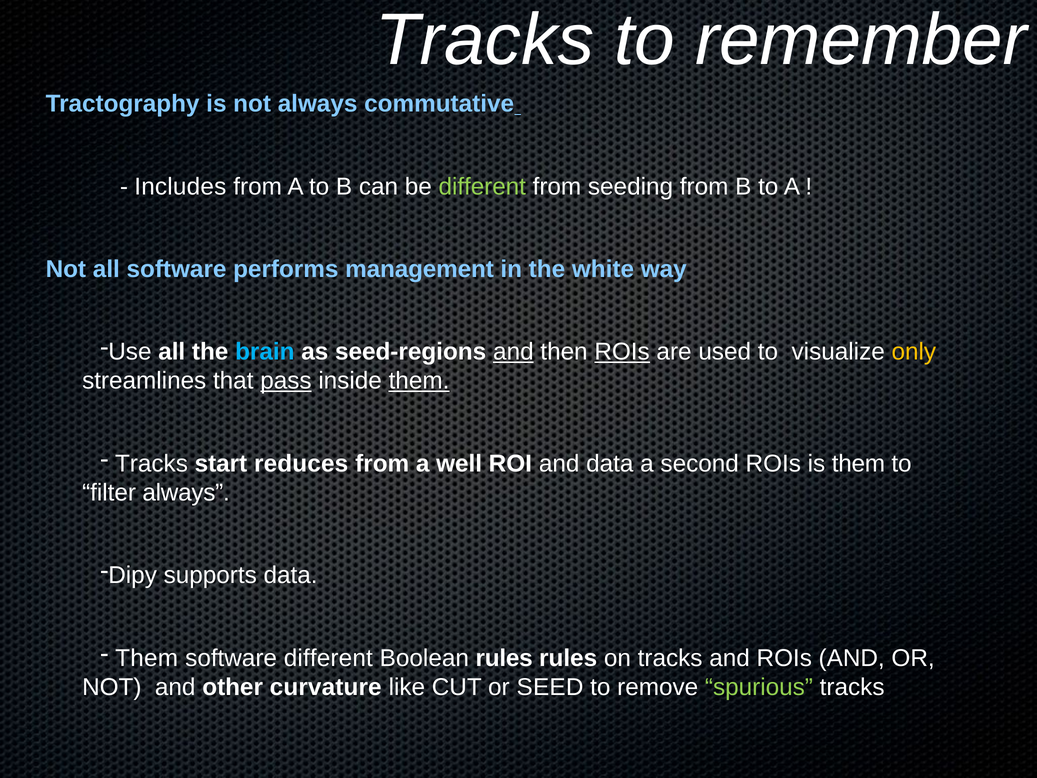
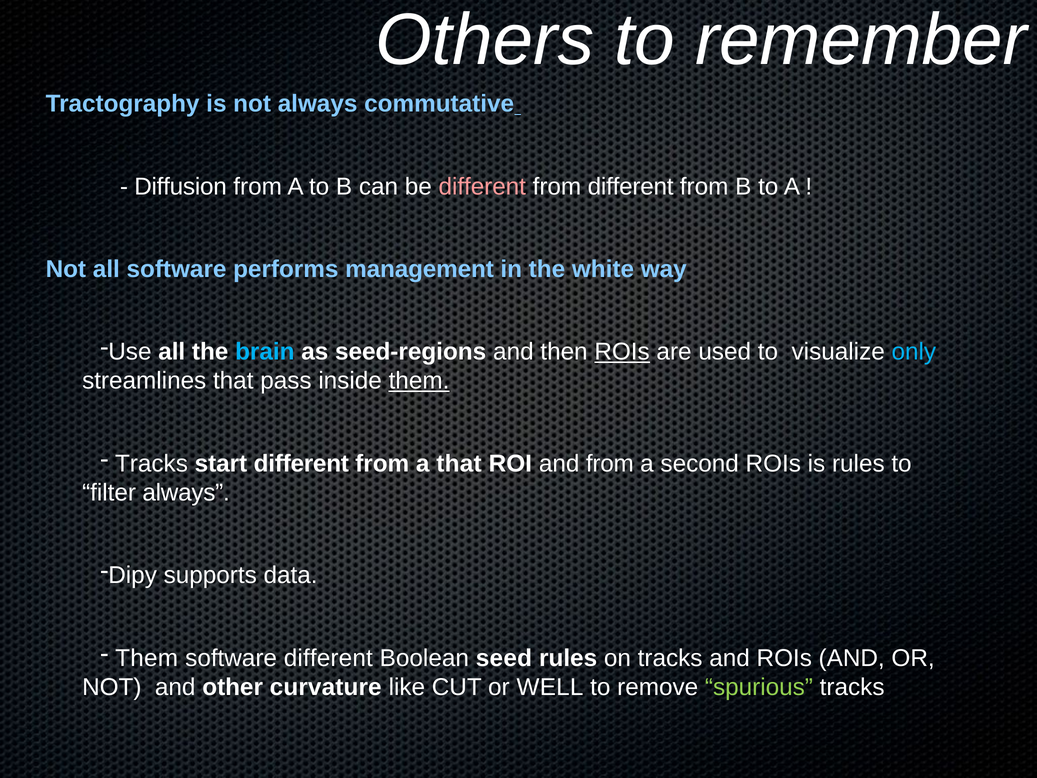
Tracks: Tracks -> Others (485, 40)
Includes: Includes -> Diffusion (181, 186)
different colour: light green -> pink (482, 186)
from seeding: seeding -> different (631, 186)
and underline: present -> none (513, 352)
only colour: yellow -> light blue (914, 352)
pass underline: present -> none (286, 381)
start reduces: reduces -> different (301, 463)
a well: well -> that (459, 463)
and data: data -> from (610, 463)
is them: them -> rules (858, 463)
Boolean rules: rules -> seed (504, 658)
SEED: SEED -> WELL (550, 687)
